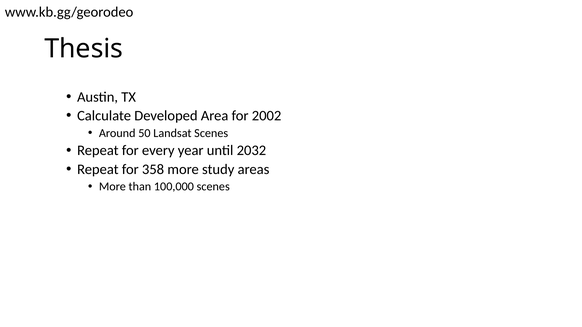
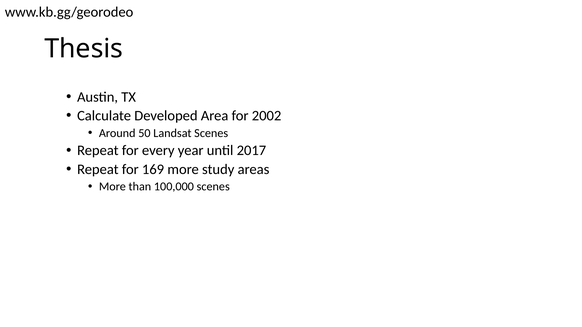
2032: 2032 -> 2017 (251, 151)
358: 358 -> 169 (153, 169)
